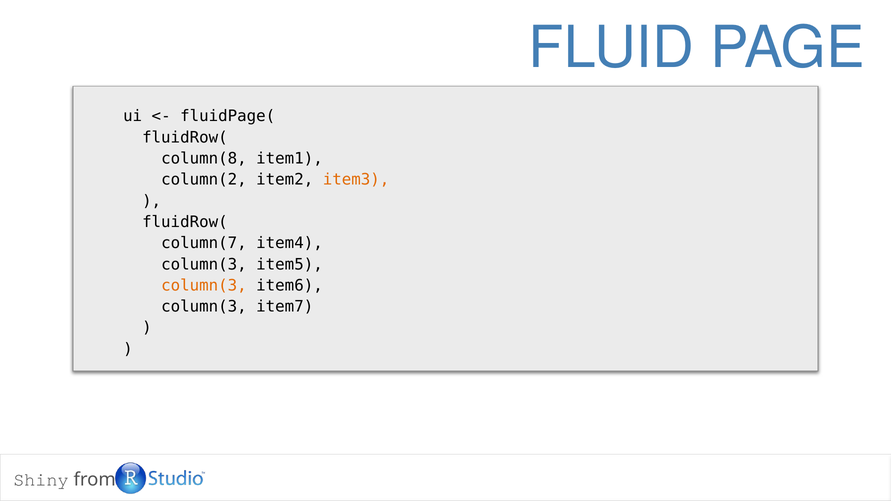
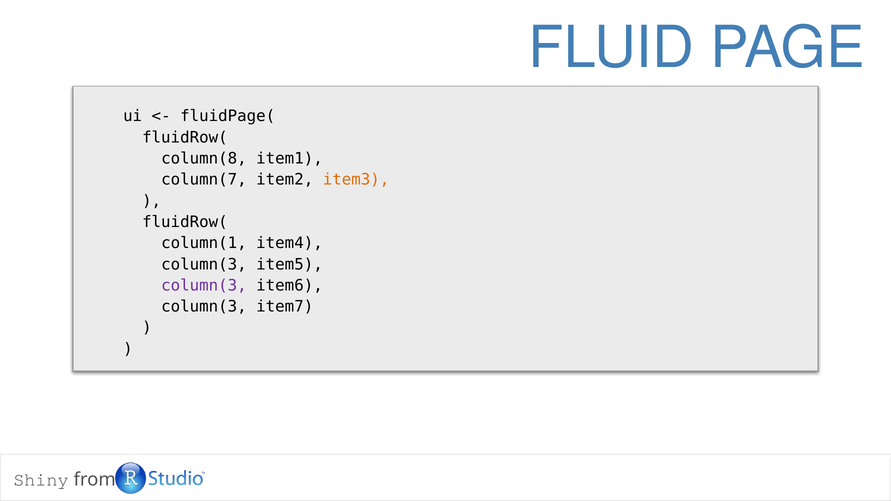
column(2: column(2 -> column(7 (204, 180)
column(7: column(7 -> column(1 (204, 243)
column(3 colour: orange -> purple (204, 286)
